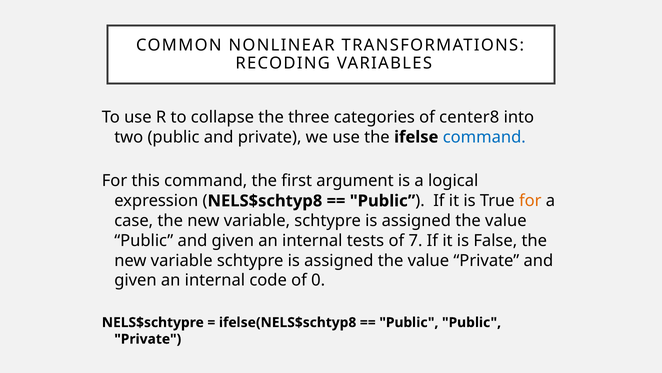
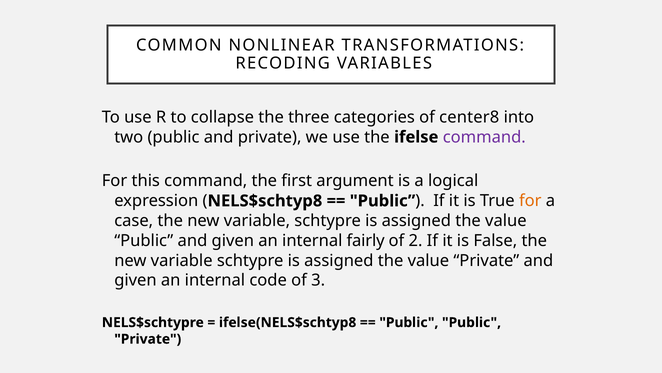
command colour: blue -> purple (484, 137)
tests: tests -> fairly (366, 240)
7: 7 -> 2 (416, 240)
0: 0 -> 3 (318, 280)
